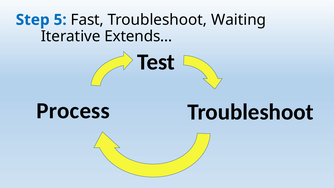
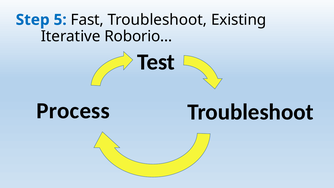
Waiting: Waiting -> Existing (239, 20)
Extends…: Extends… -> Roborio… (138, 36)
